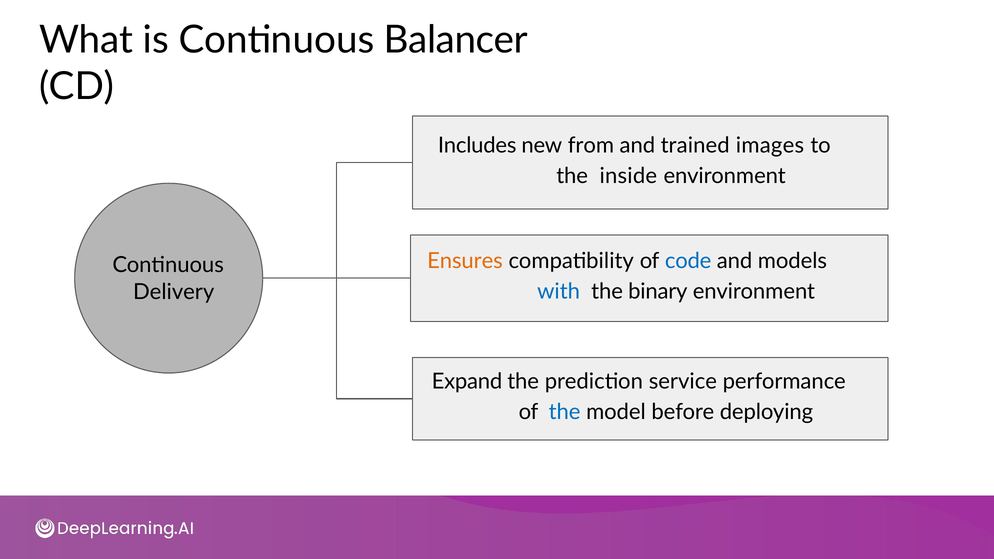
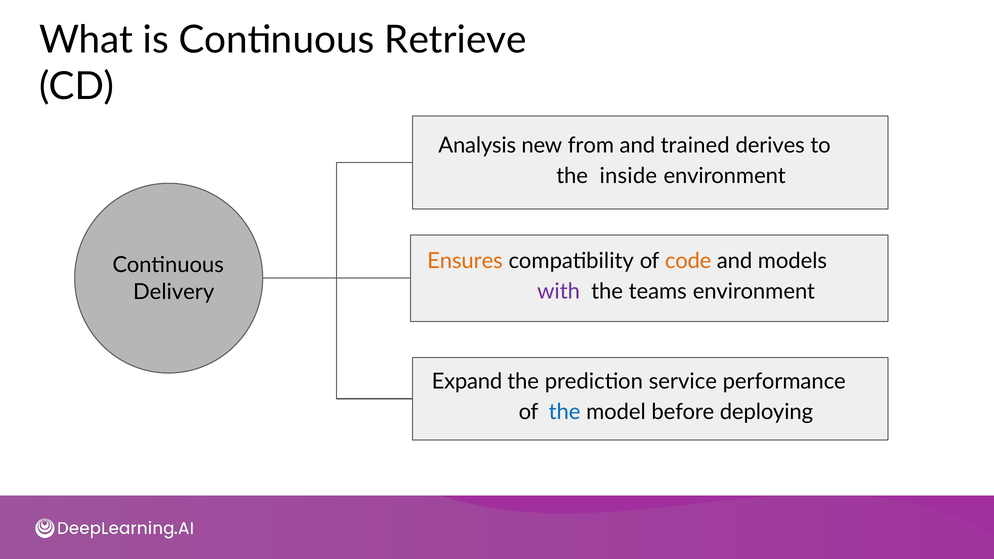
Balancer: Balancer -> Retrieve (456, 40)
Includes: Includes -> Analysis (477, 146)
images: images -> derives (770, 146)
code colour: blue -> orange (688, 261)
with colour: blue -> purple (559, 292)
binary: binary -> teams (658, 292)
